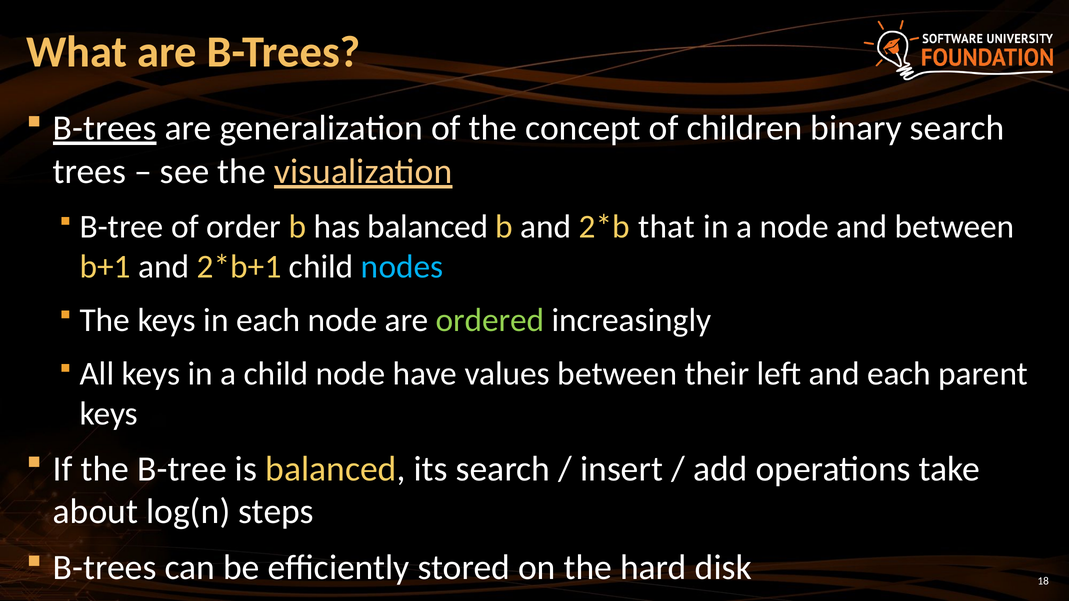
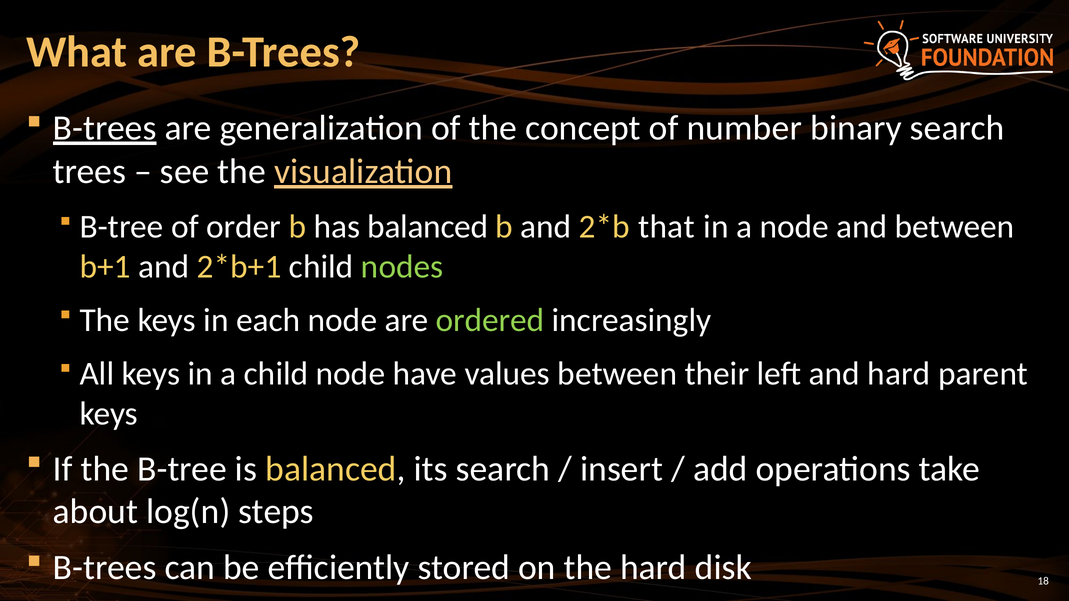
children: children -> number (744, 128)
nodes colour: light blue -> light green (402, 267)
and each: each -> hard (899, 374)
